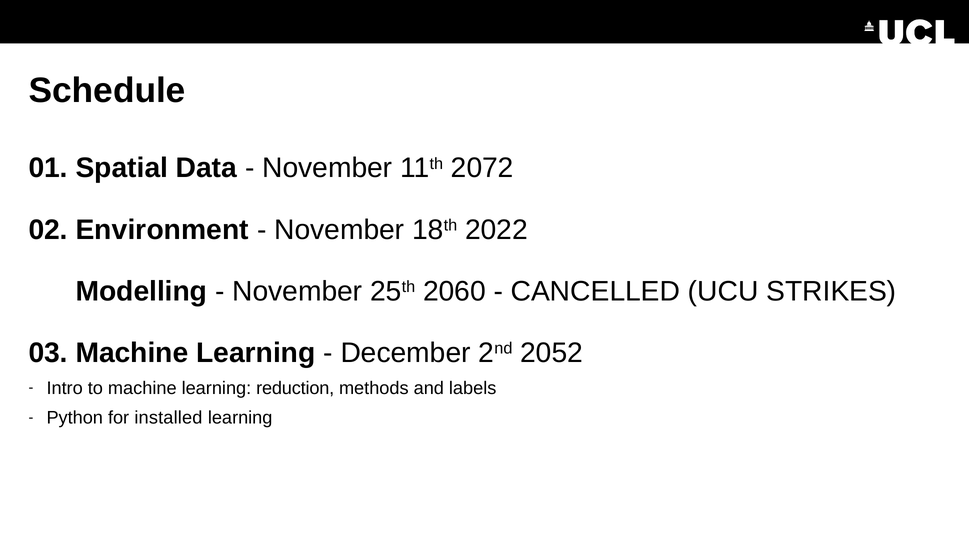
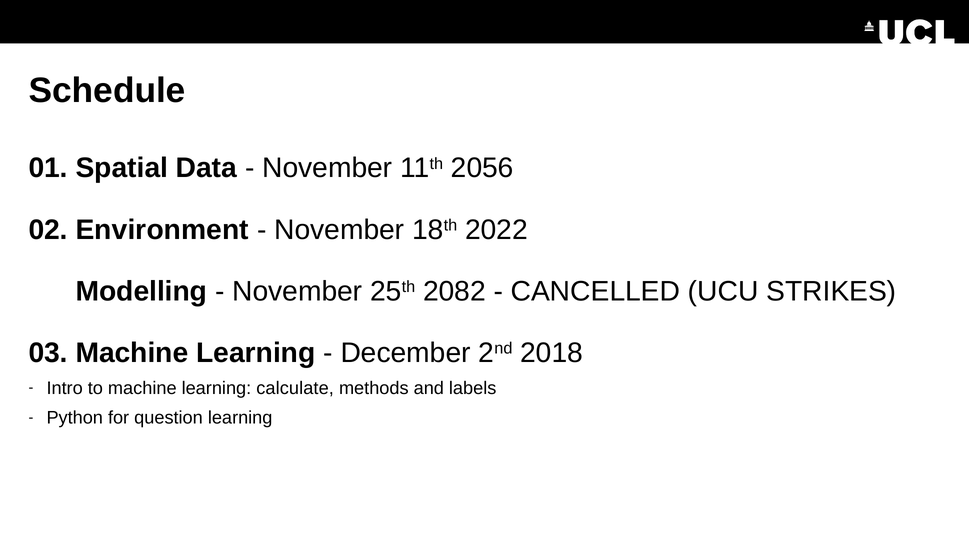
2072: 2072 -> 2056 (482, 168)
2060: 2060 -> 2082 (454, 291)
2052: 2052 -> 2018 (552, 353)
reduction: reduction -> calculate (295, 388)
installed: installed -> question (169, 418)
